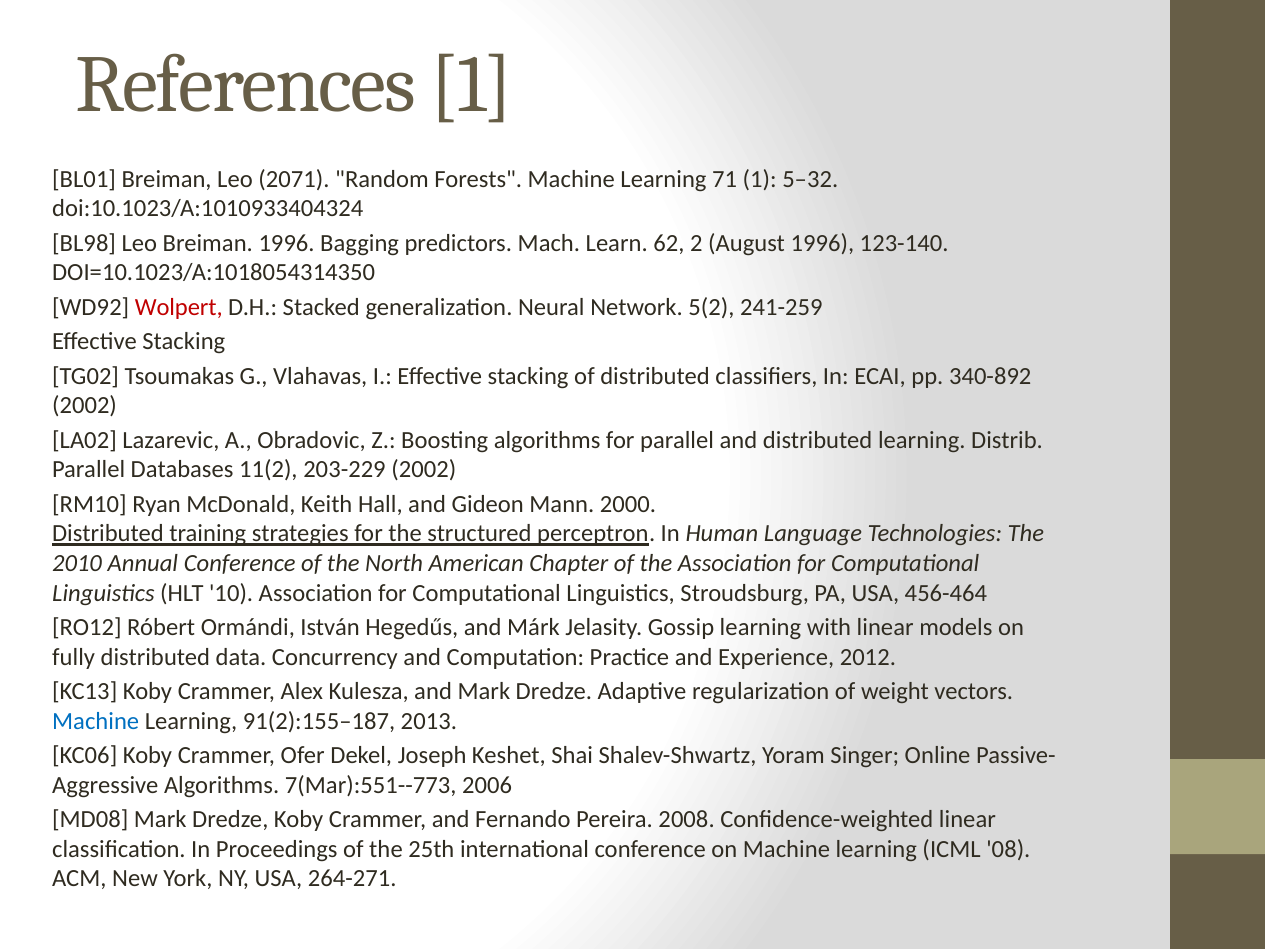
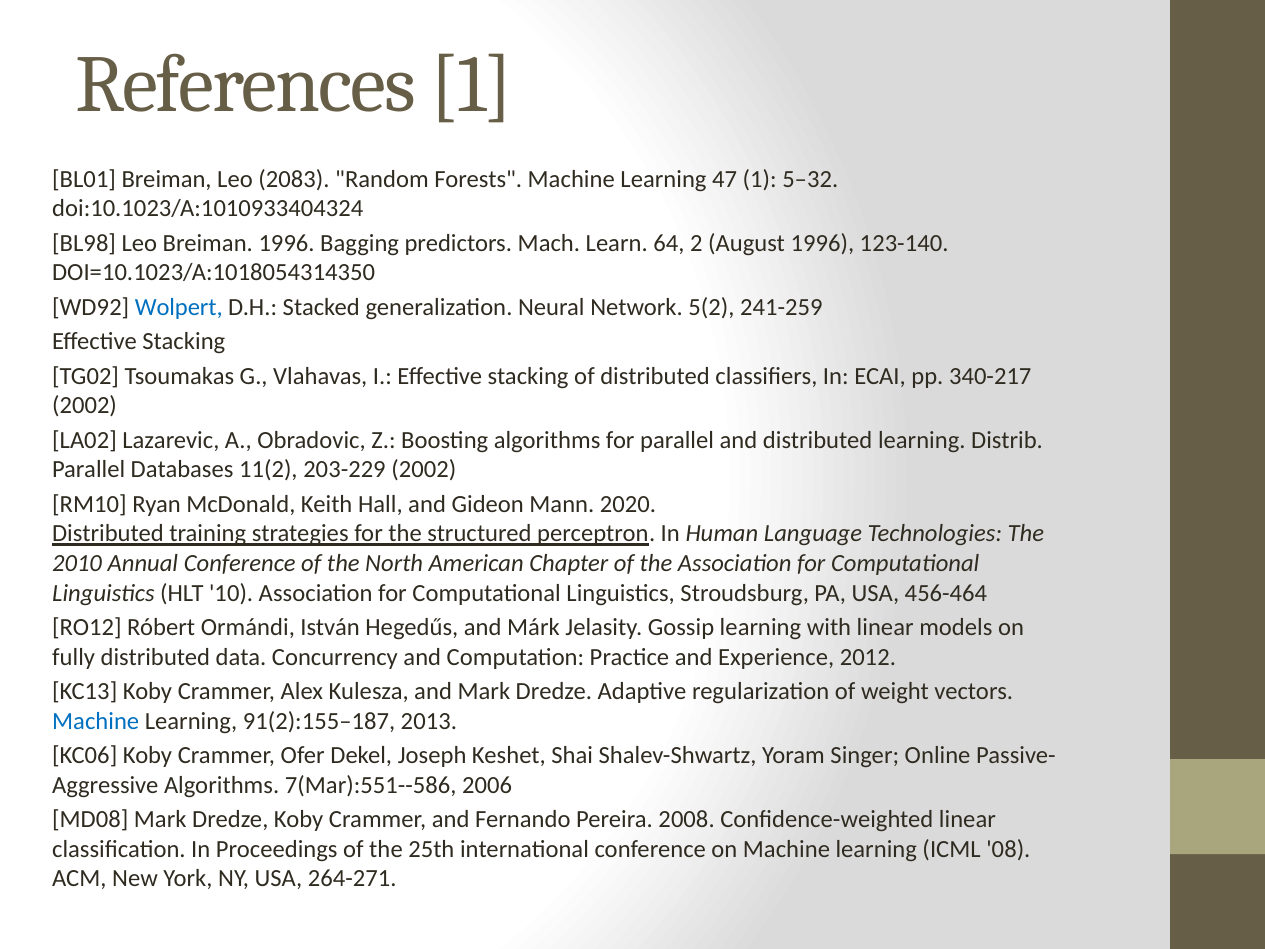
2071: 2071 -> 2083 (294, 179)
71: 71 -> 47 (725, 179)
62: 62 -> 64 (669, 243)
Wolpert colour: red -> blue (179, 307)
340-892: 340-892 -> 340-217 (990, 376)
2000: 2000 -> 2020 (628, 504)
7(Mar):551--773: 7(Mar):551--773 -> 7(Mar):551--586 (371, 785)
